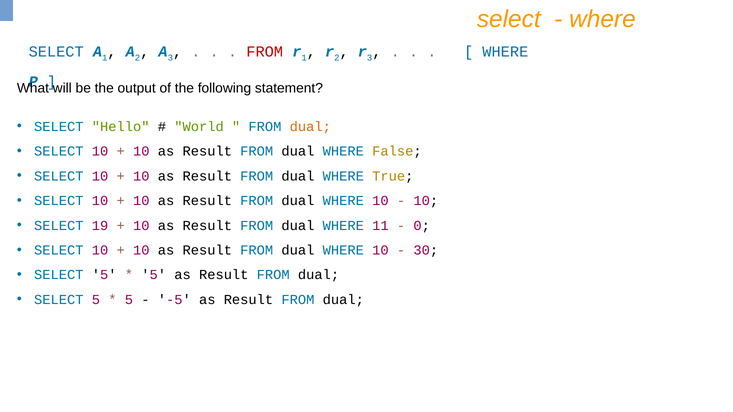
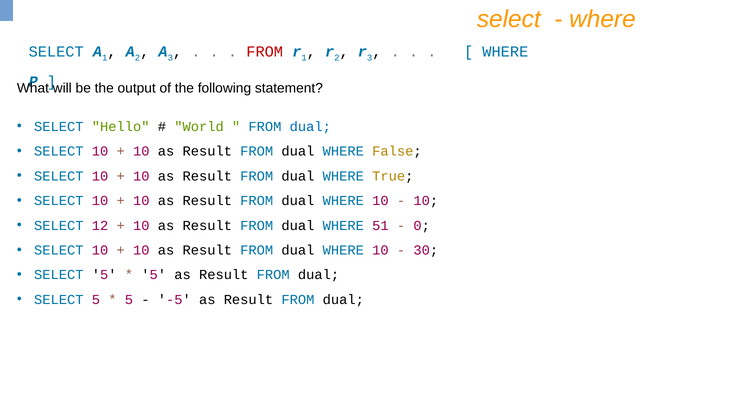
dual colour: orange -> blue (310, 127)
19: 19 -> 12 (100, 226)
11: 11 -> 51 (380, 226)
